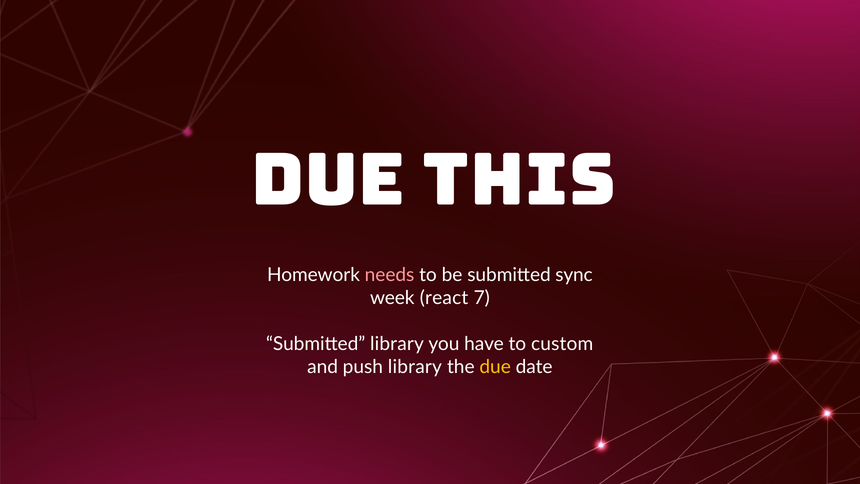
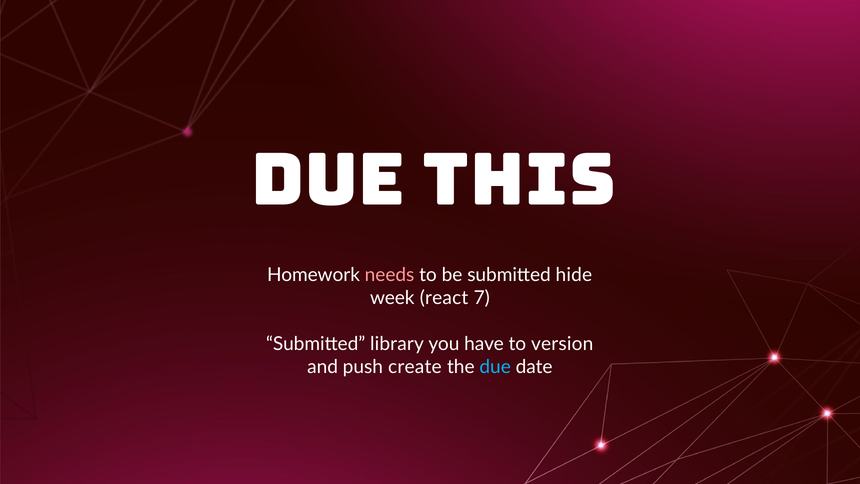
sync: sync -> hide (574, 275)
custom: custom -> version (562, 344)
push library: library -> create (415, 367)
due colour: yellow -> light blue (495, 367)
